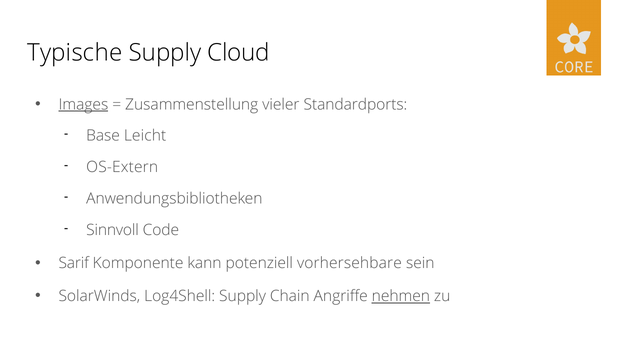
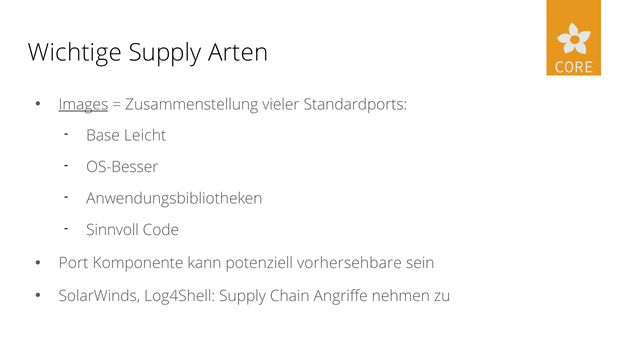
Typische: Typische -> Wichtige (75, 53)
Cloud: Cloud -> Arten (238, 53)
OS-Extern: OS-Extern -> OS-Besser (122, 167)
Sarif: Sarif -> Port (73, 263)
nehmen underline: present -> none (401, 296)
